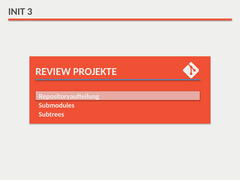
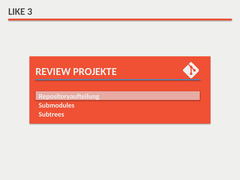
INIT: INIT -> LIKE (17, 12)
